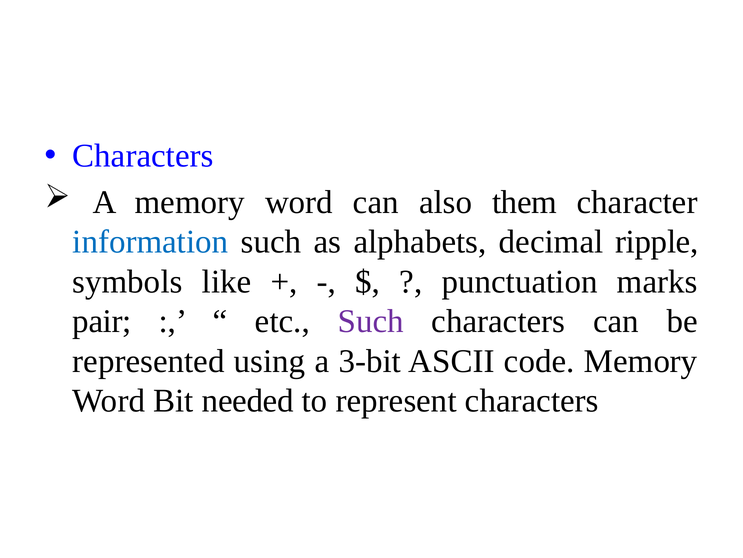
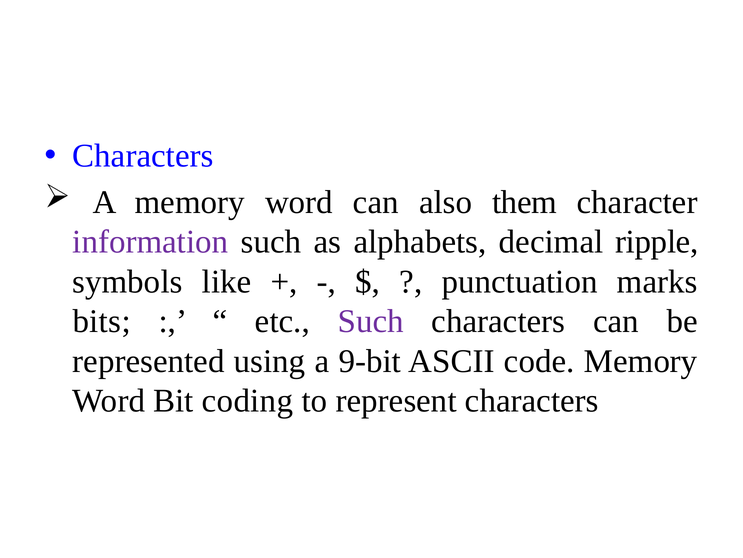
information colour: blue -> purple (150, 242)
pair: pair -> bits (102, 321)
3-bit: 3-bit -> 9-bit (370, 361)
needed: needed -> coding (248, 400)
